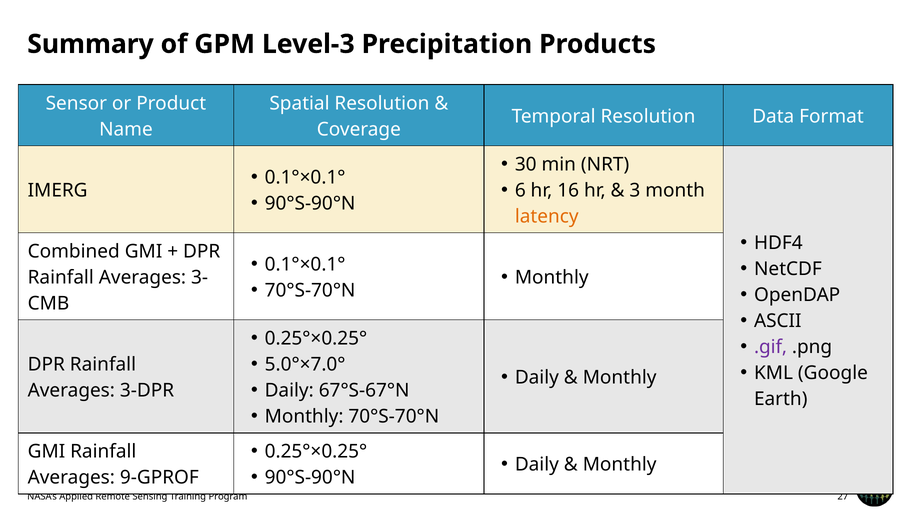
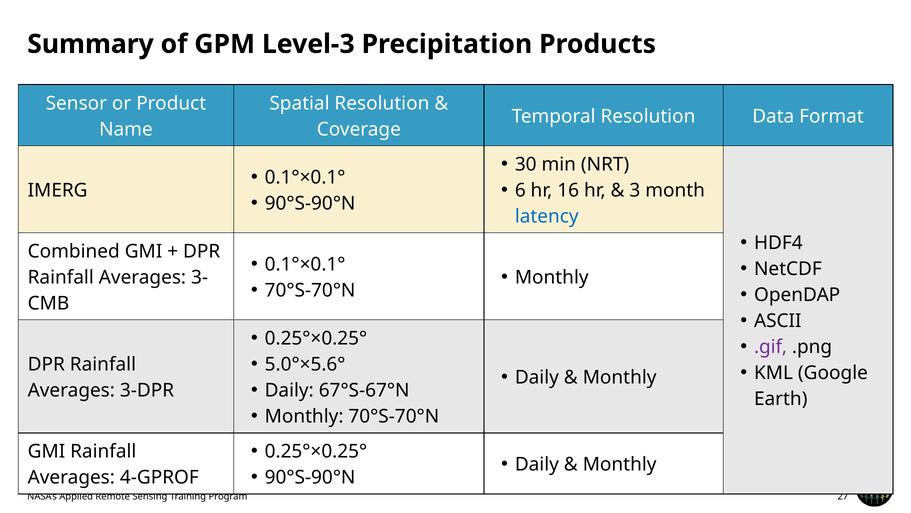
latency colour: orange -> blue (547, 216)
5.0°×7.0°: 5.0°×7.0° -> 5.0°×5.6° (305, 364)
9-GPROF: 9-GPROF -> 4-GPROF (159, 477)
